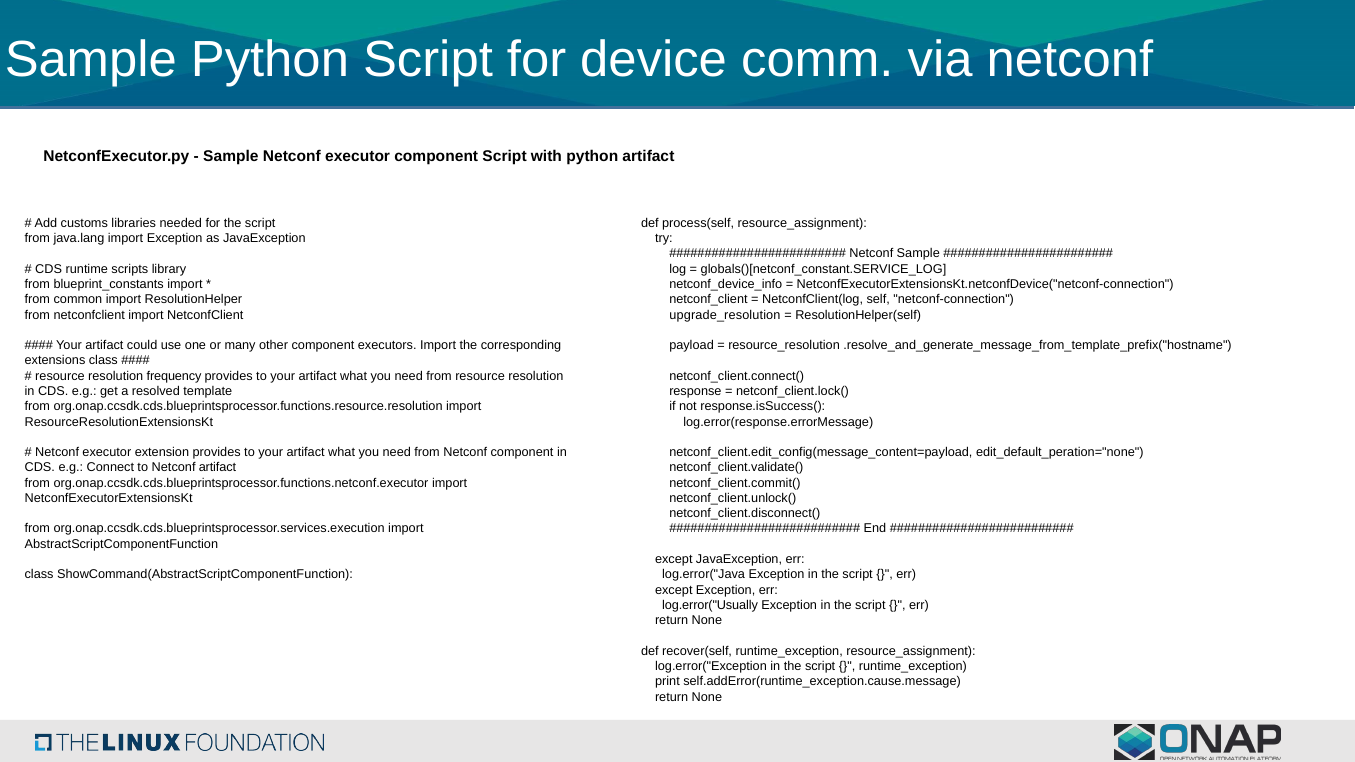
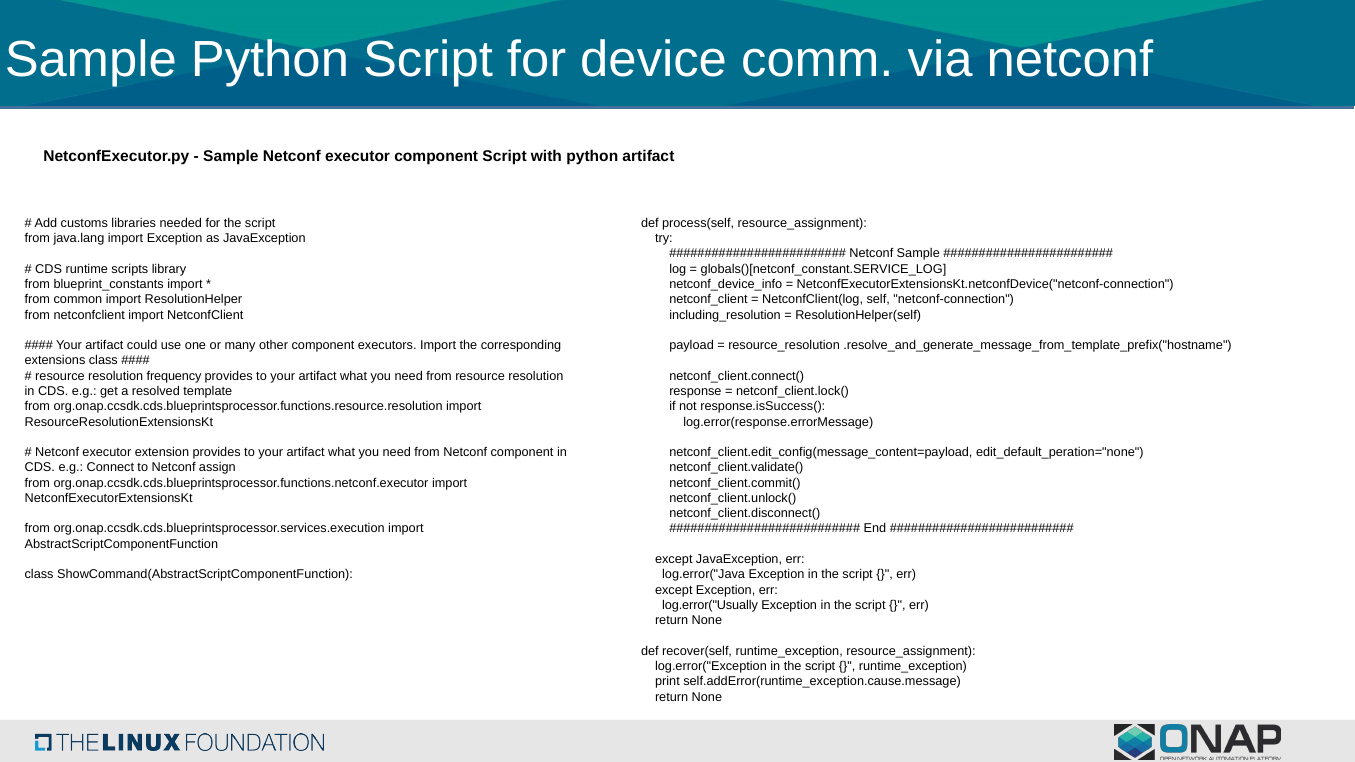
upgrade_resolution: upgrade_resolution -> including_resolution (725, 315)
Netconf artifact: artifact -> assign (217, 468)
